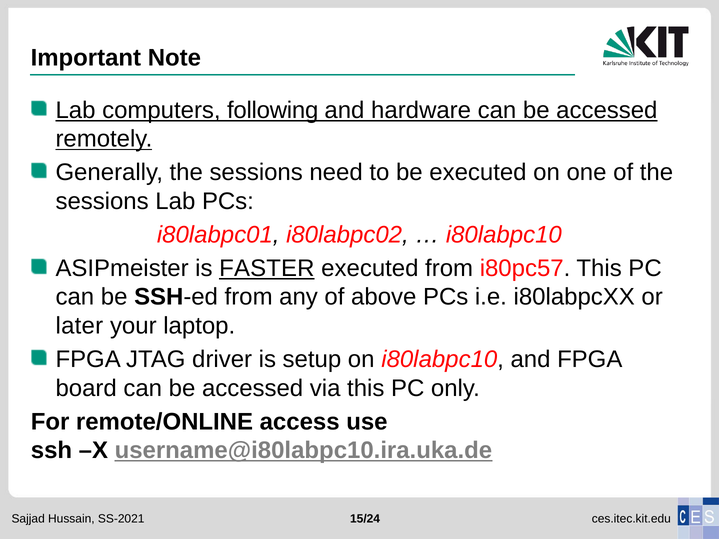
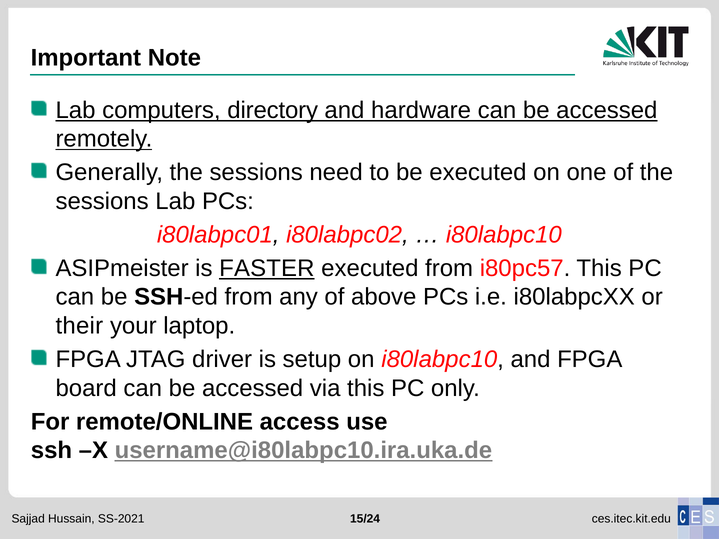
following: following -> directory (273, 110)
later: later -> their (79, 326)
